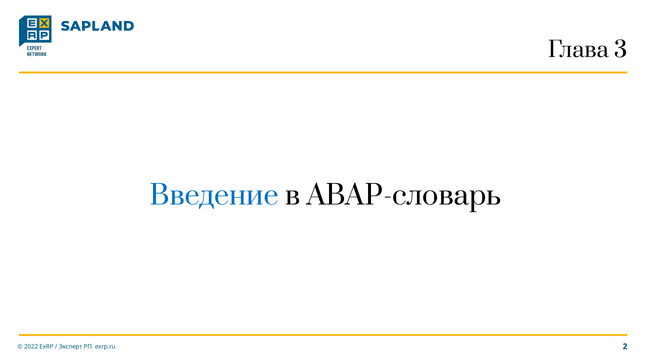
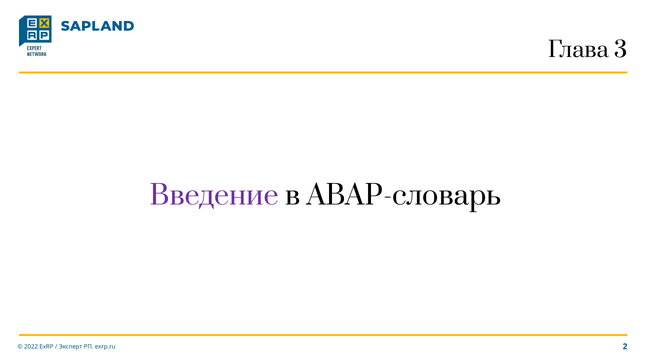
Введение colour: blue -> purple (214, 196)
